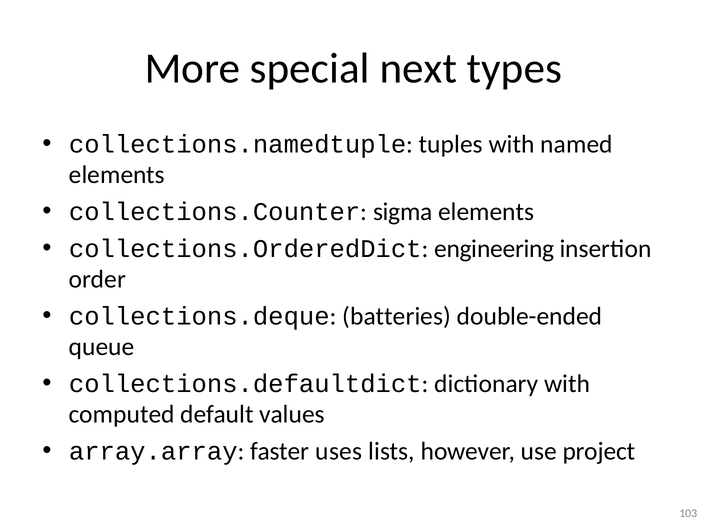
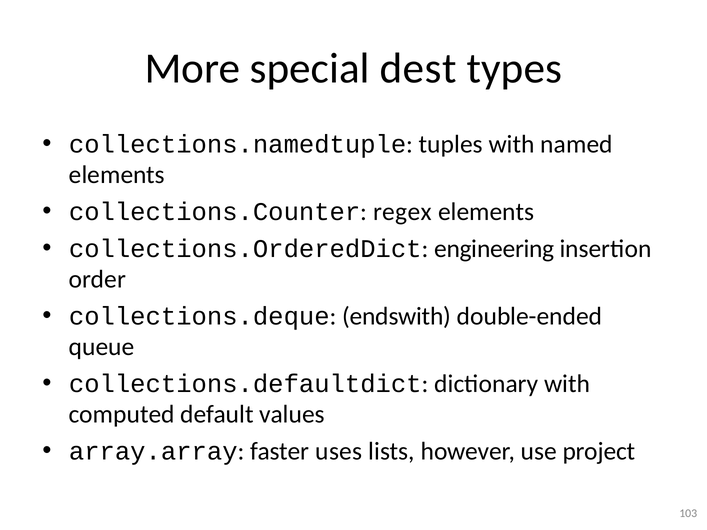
next: next -> dest (418, 68)
sigma: sigma -> regex (402, 212)
batteries: batteries -> endswith (397, 316)
